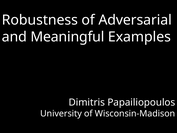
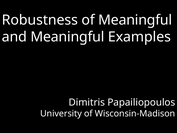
of Adversarial: Adversarial -> Meaningful (135, 20)
